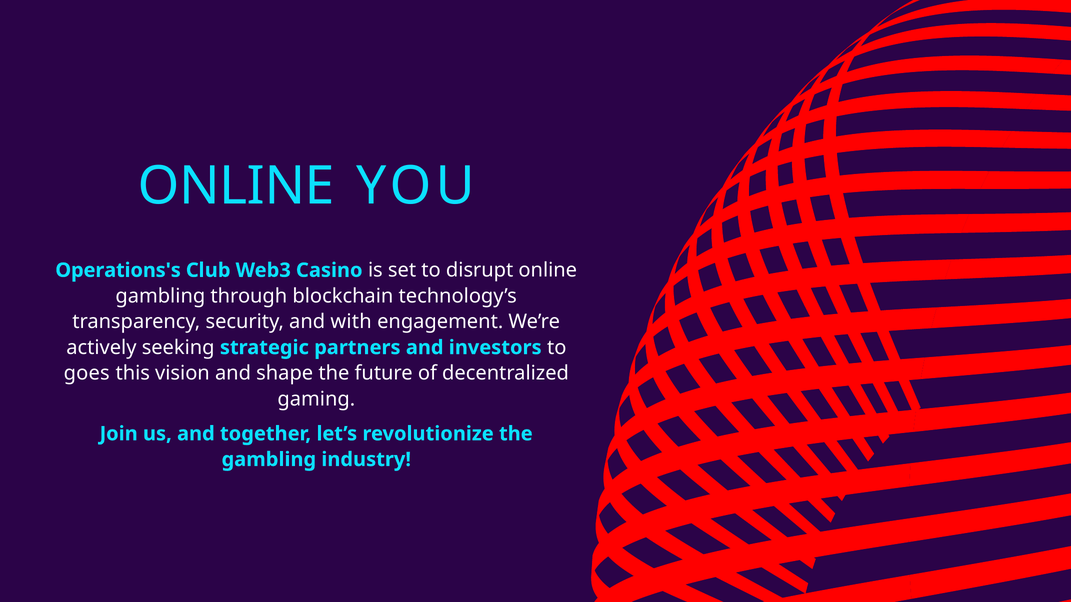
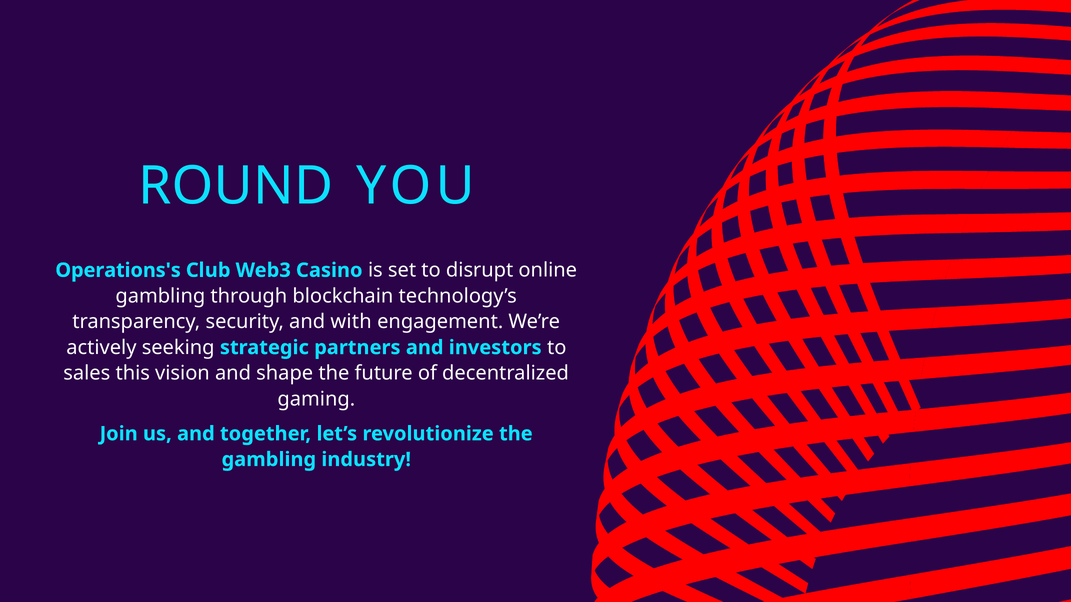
ONLINE: ONLINE -> ROUND (236, 186)
goes: goes -> sales (87, 374)
